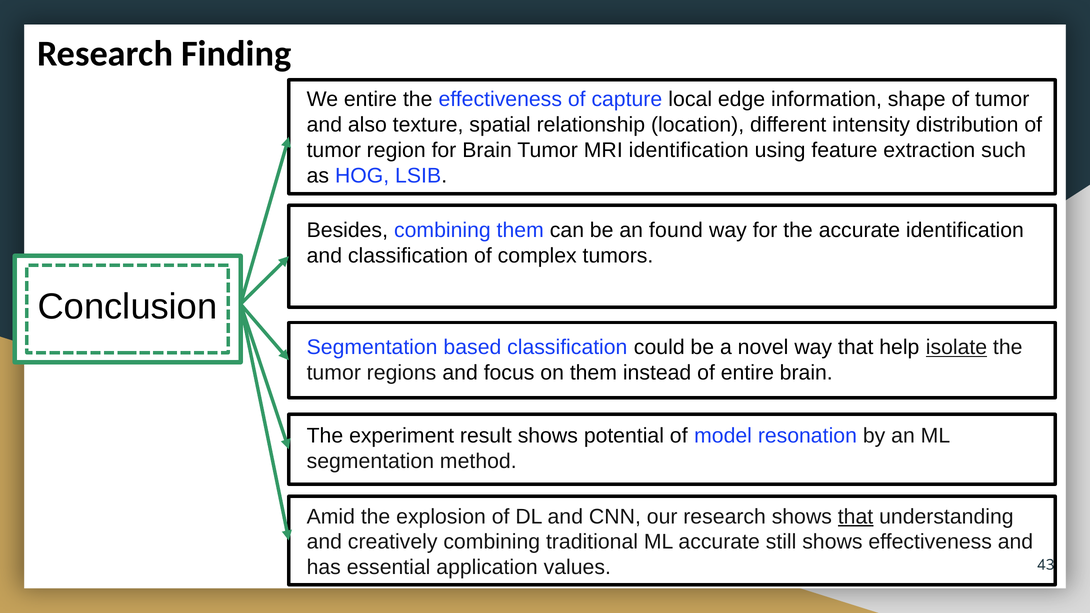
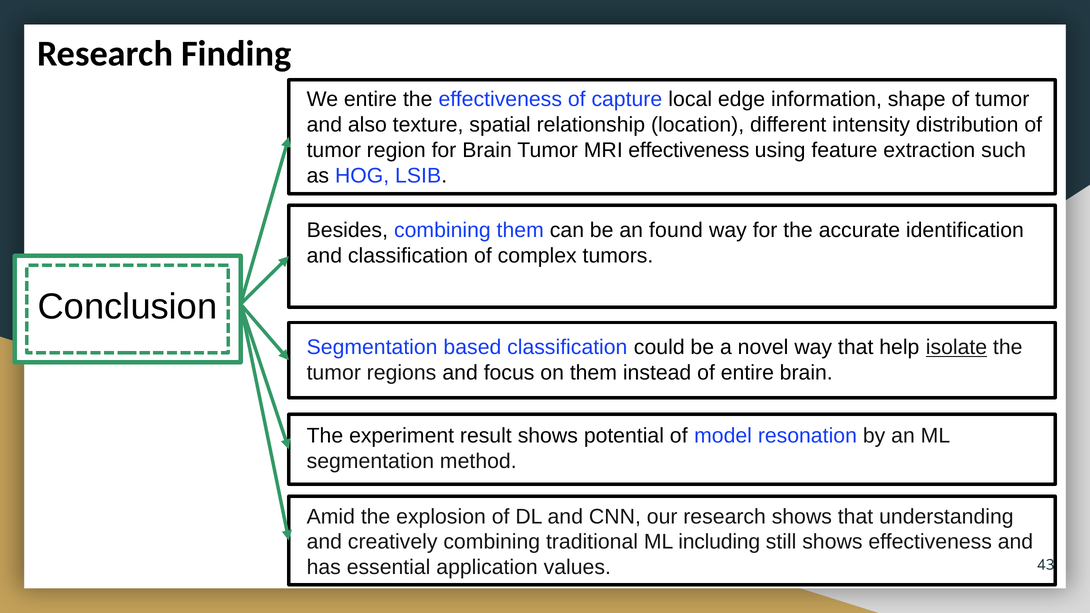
MRI identification: identification -> effectiveness (689, 150)
that underline: present -> none (856, 517)
ML accurate: accurate -> including (719, 542)
